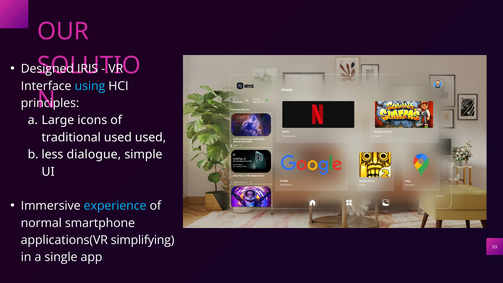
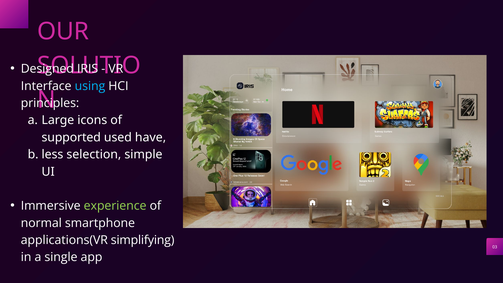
traditional: traditional -> supported (71, 137)
used used: used -> have (149, 137)
dialogue: dialogue -> selection (94, 154)
experience colour: light blue -> light green (115, 206)
